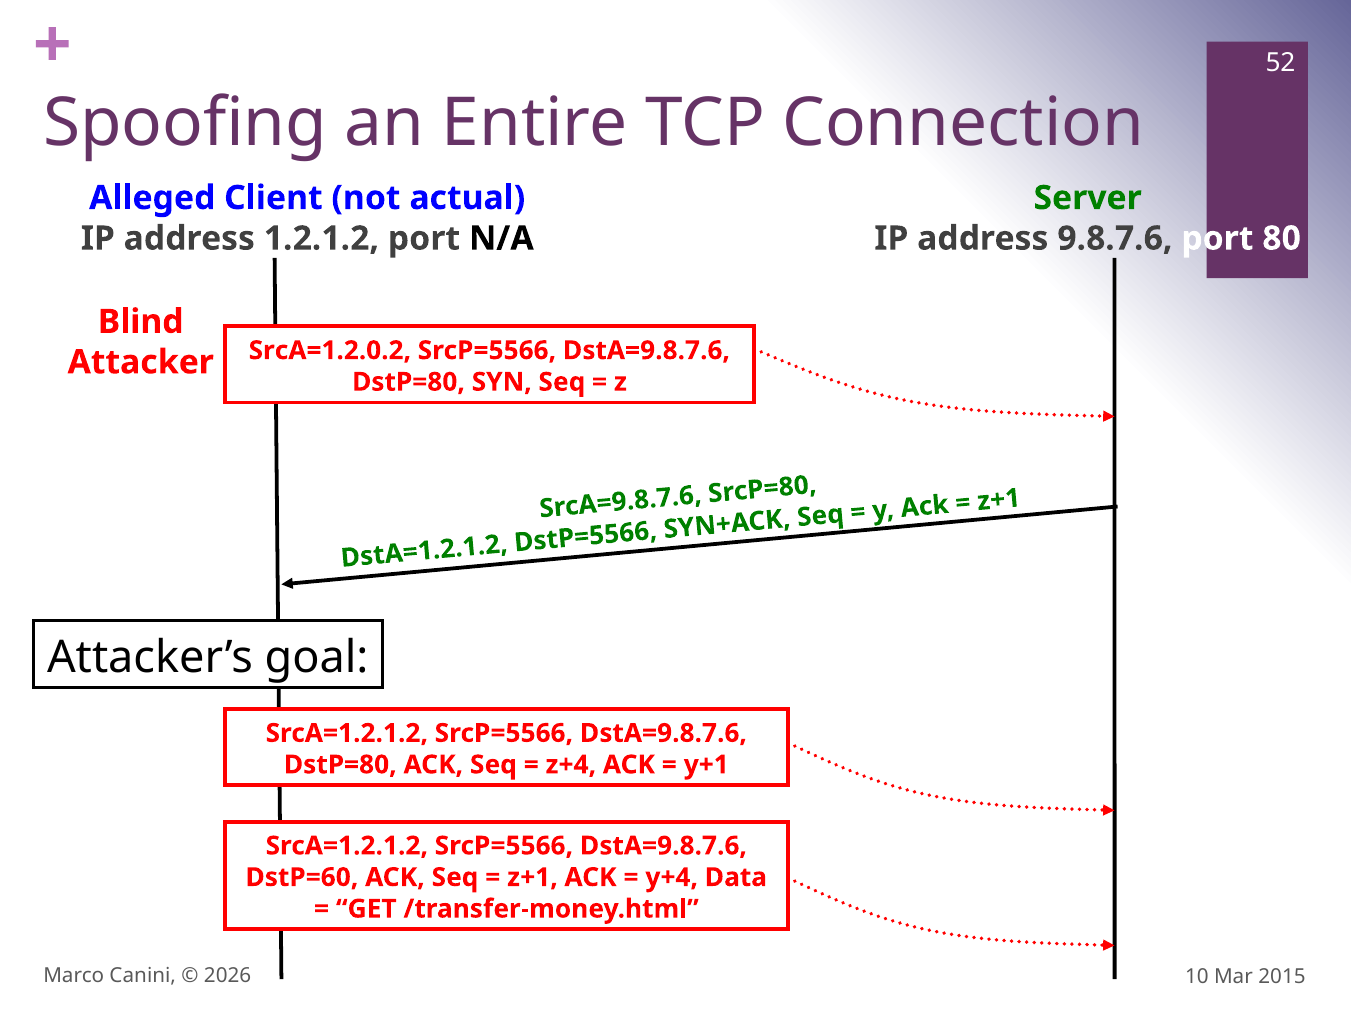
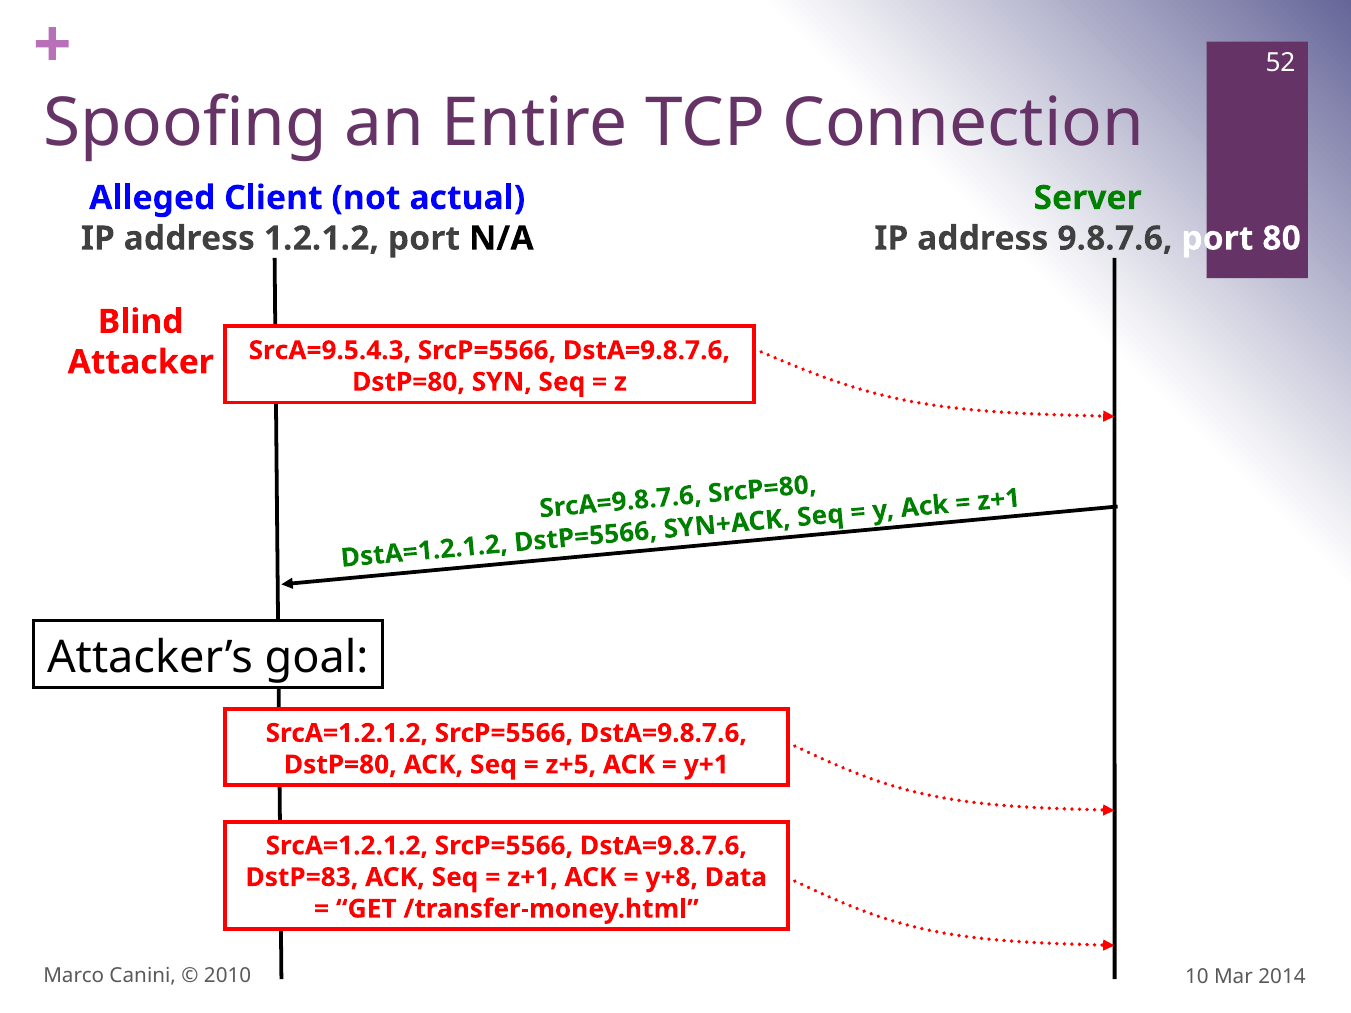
SrcA=1.2.0.2: SrcA=1.2.0.2 -> SrcA=9.5.4.3 (330, 351)
z+4: z+4 -> z+5 (571, 765)
DstP=60: DstP=60 -> DstP=83 (302, 878)
y+4: y+4 -> y+8 (672, 878)
2026: 2026 -> 2010 (228, 976)
2015: 2015 -> 2014 (1282, 977)
